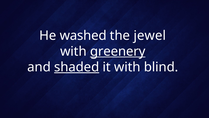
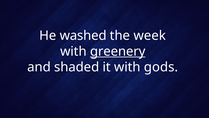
jewel: jewel -> week (150, 35)
shaded underline: present -> none (77, 67)
blind: blind -> gods (161, 67)
